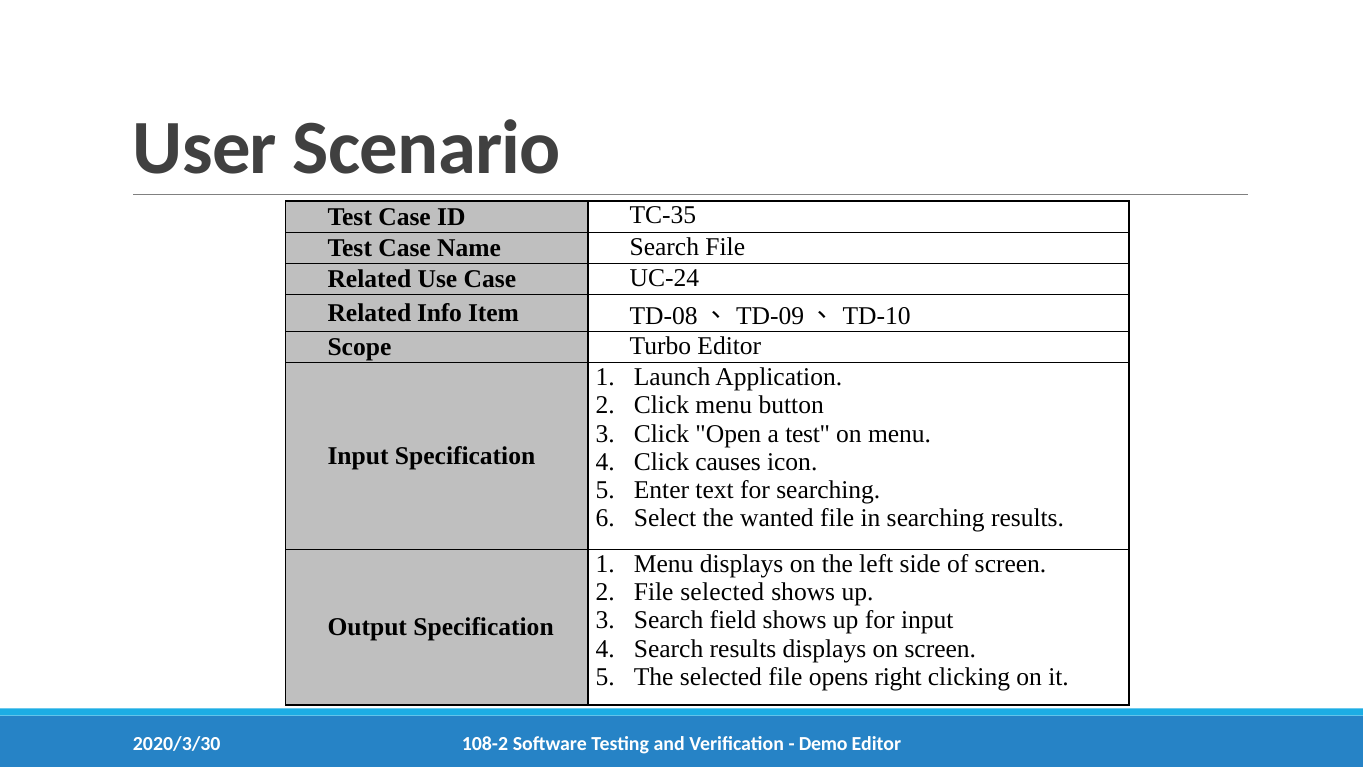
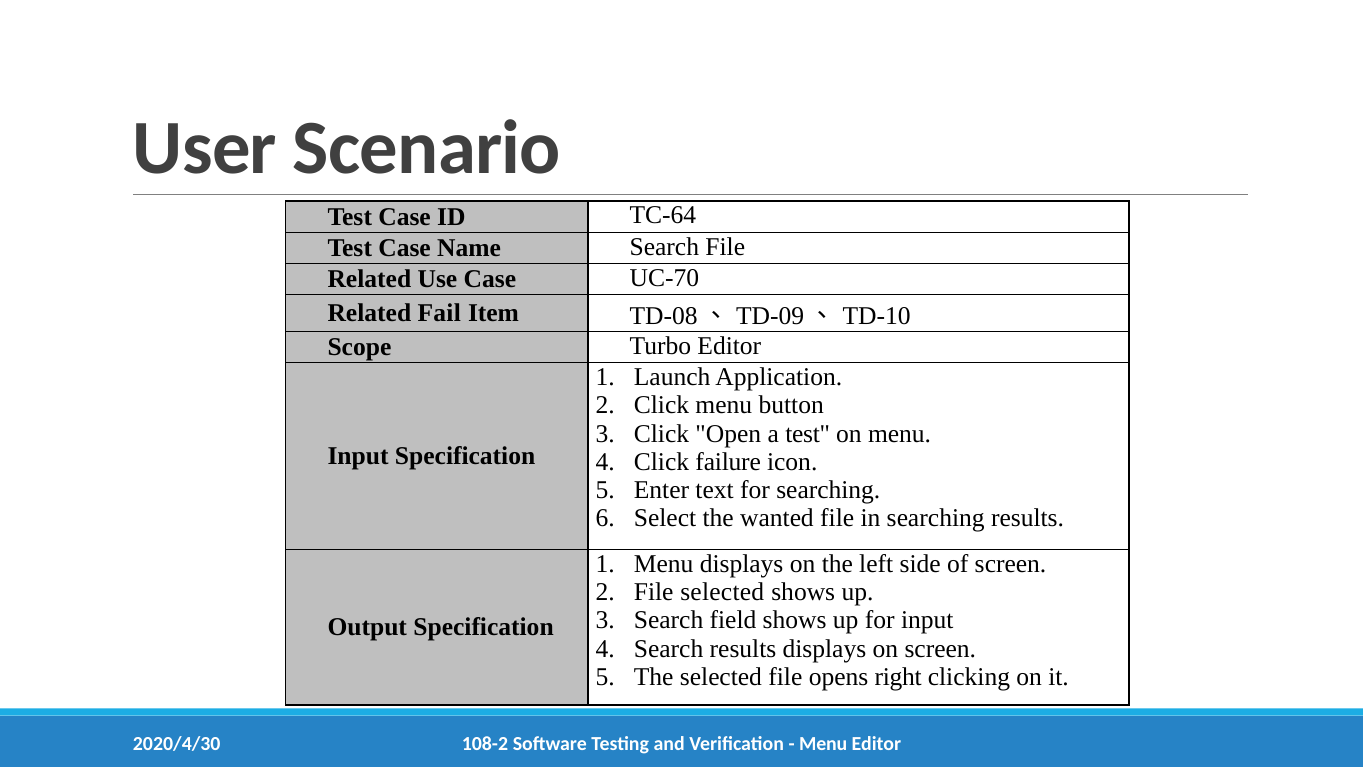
TC-35: TC-35 -> TC-64 (663, 215)
UC-24: UC-24 -> UC-70 (664, 278)
Info: Info -> Fail (439, 313)
causes: causes -> failure (728, 462)
Demo: Demo -> Menu (823, 744)
2020/3/30: 2020/3/30 -> 2020/4/30 (177, 744)
